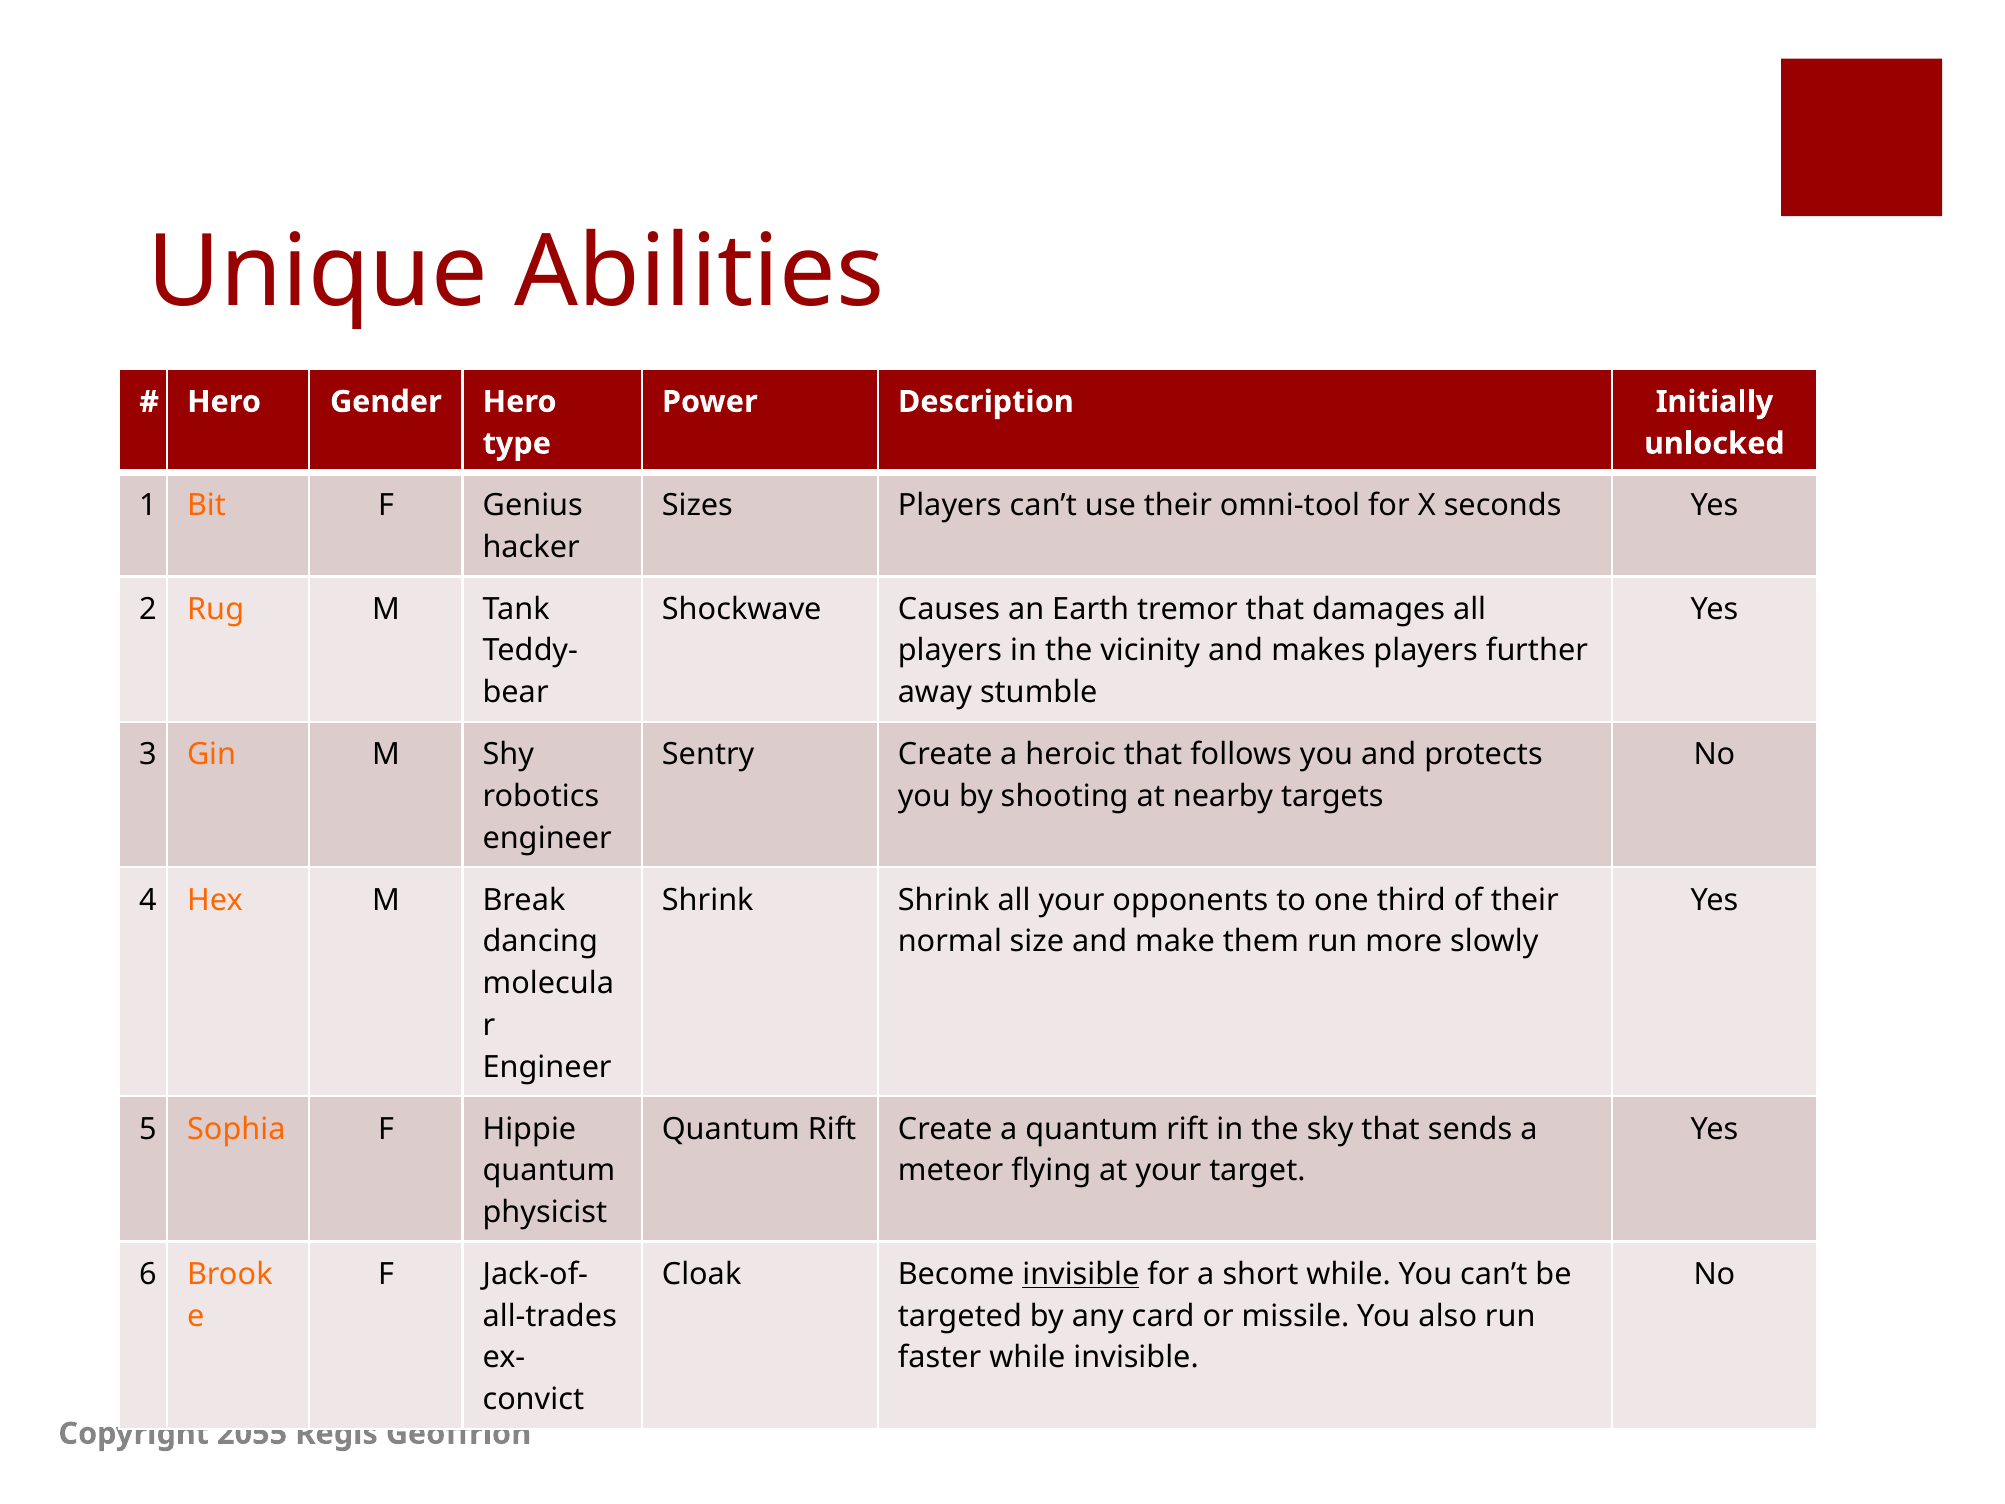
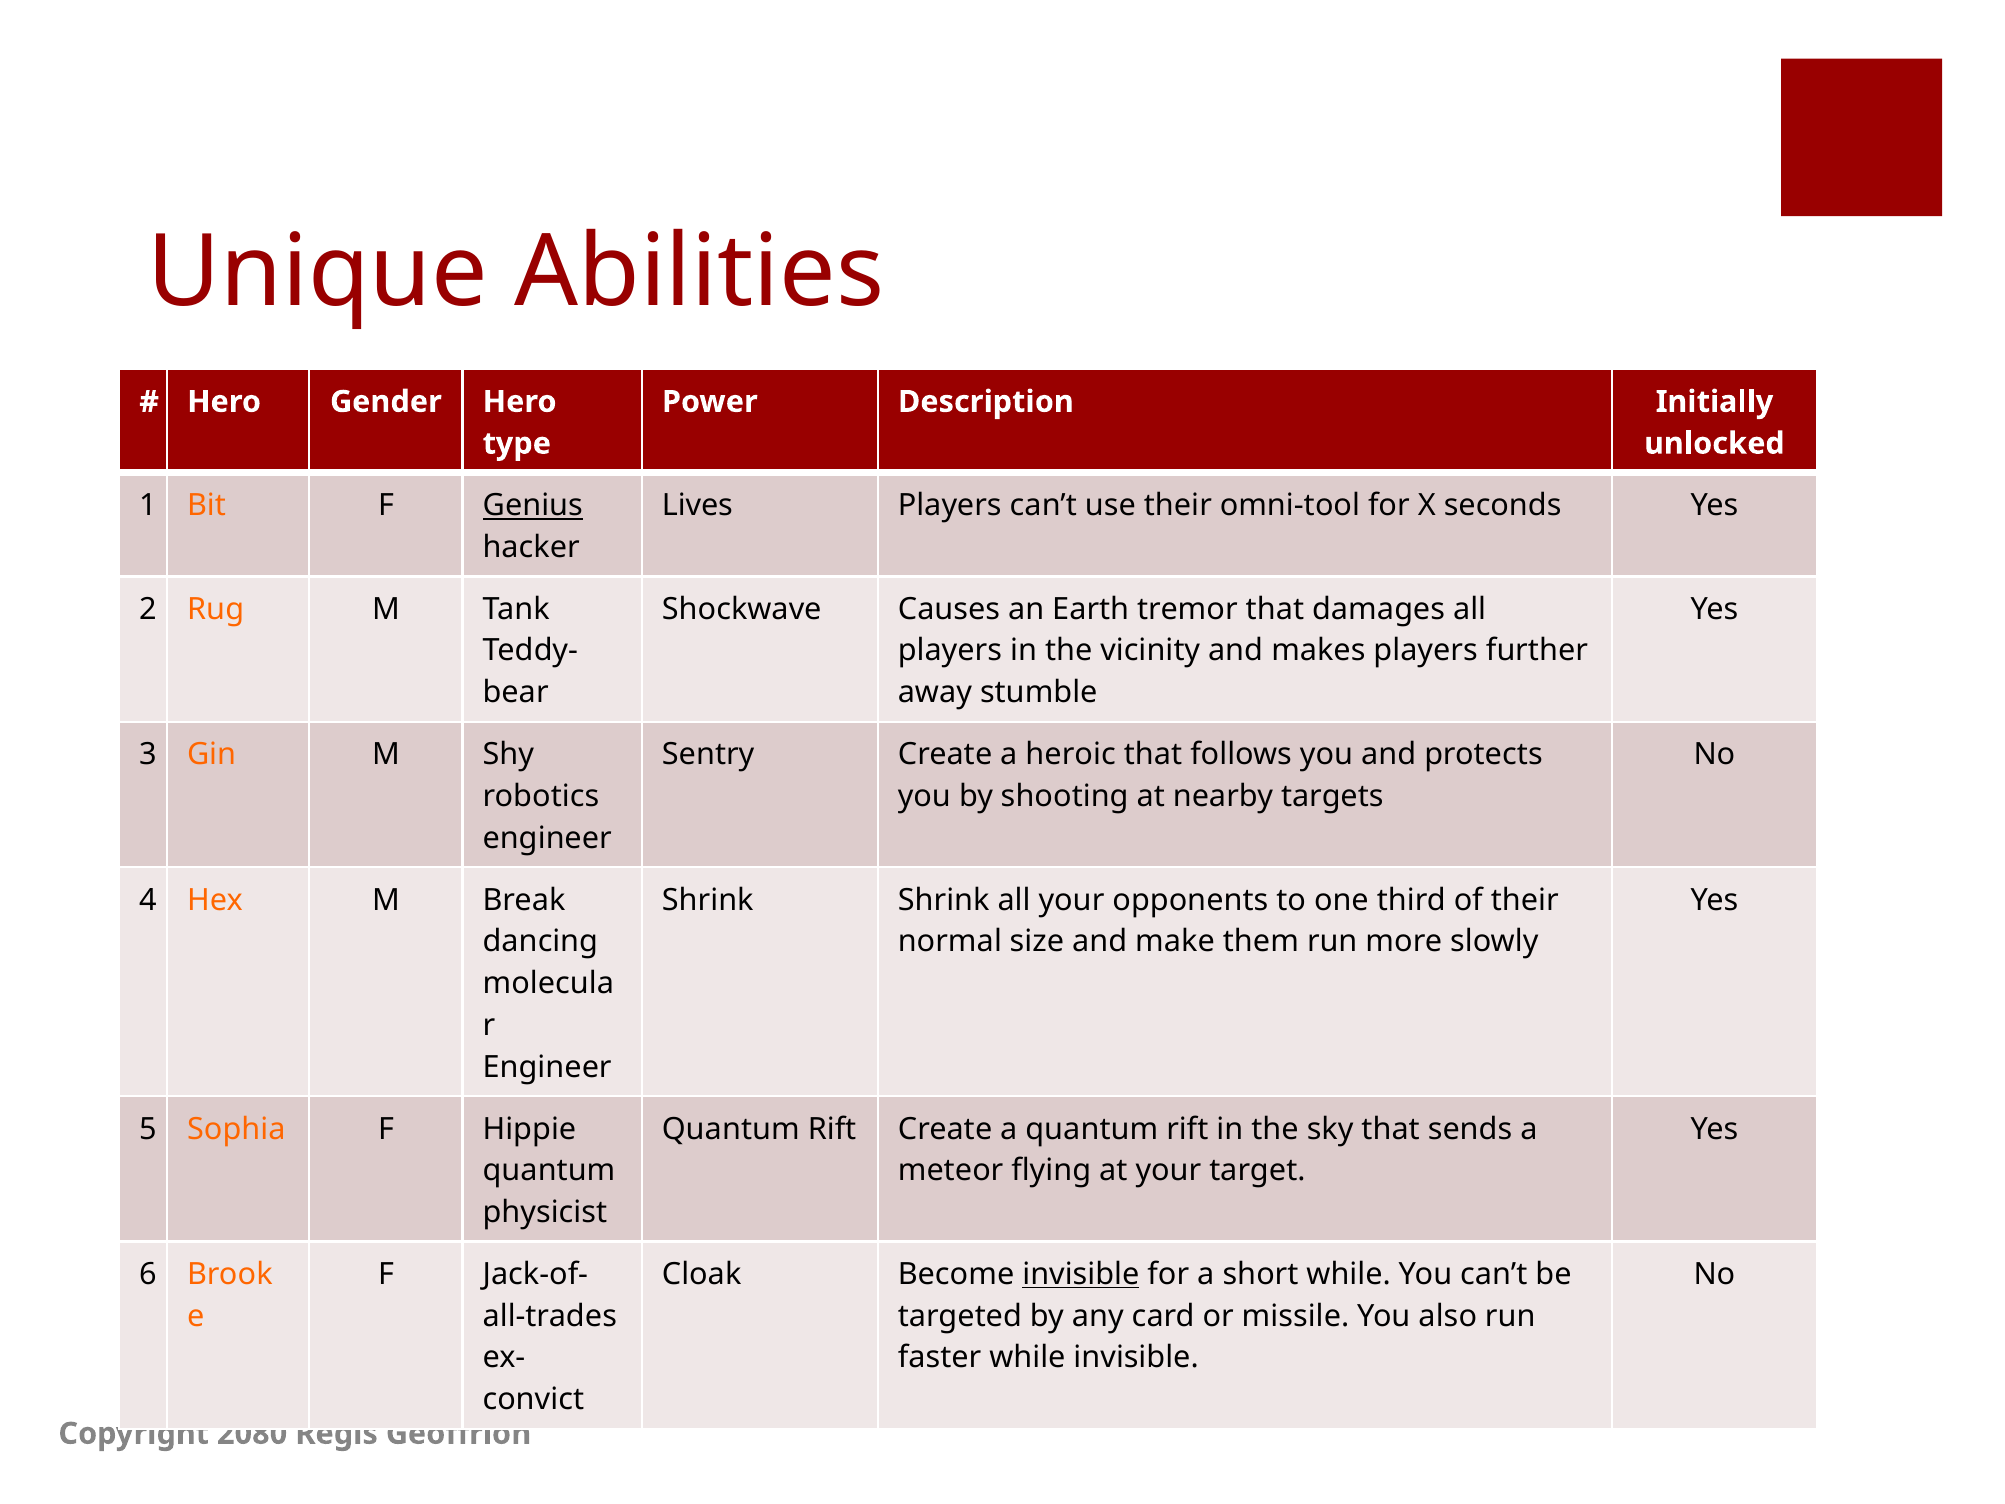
Genius underline: none -> present (533, 505)
Sizes: Sizes -> Lives (697, 505)
2055: 2055 -> 2080 (252, 1433)
